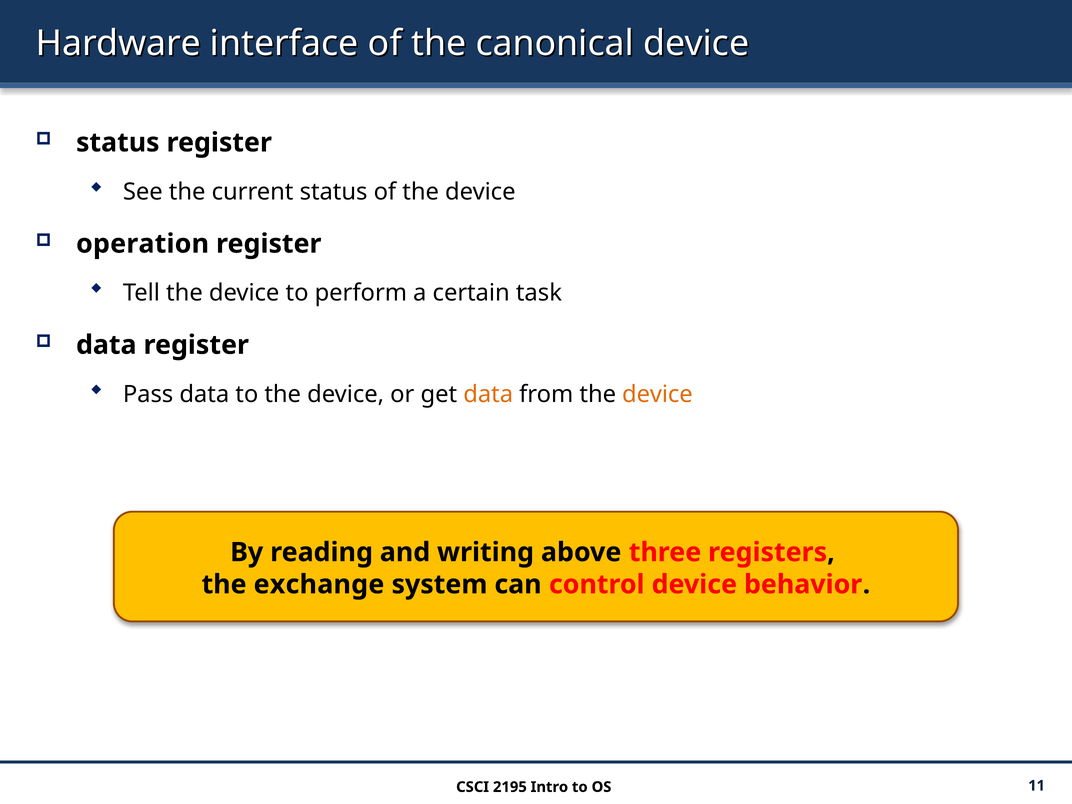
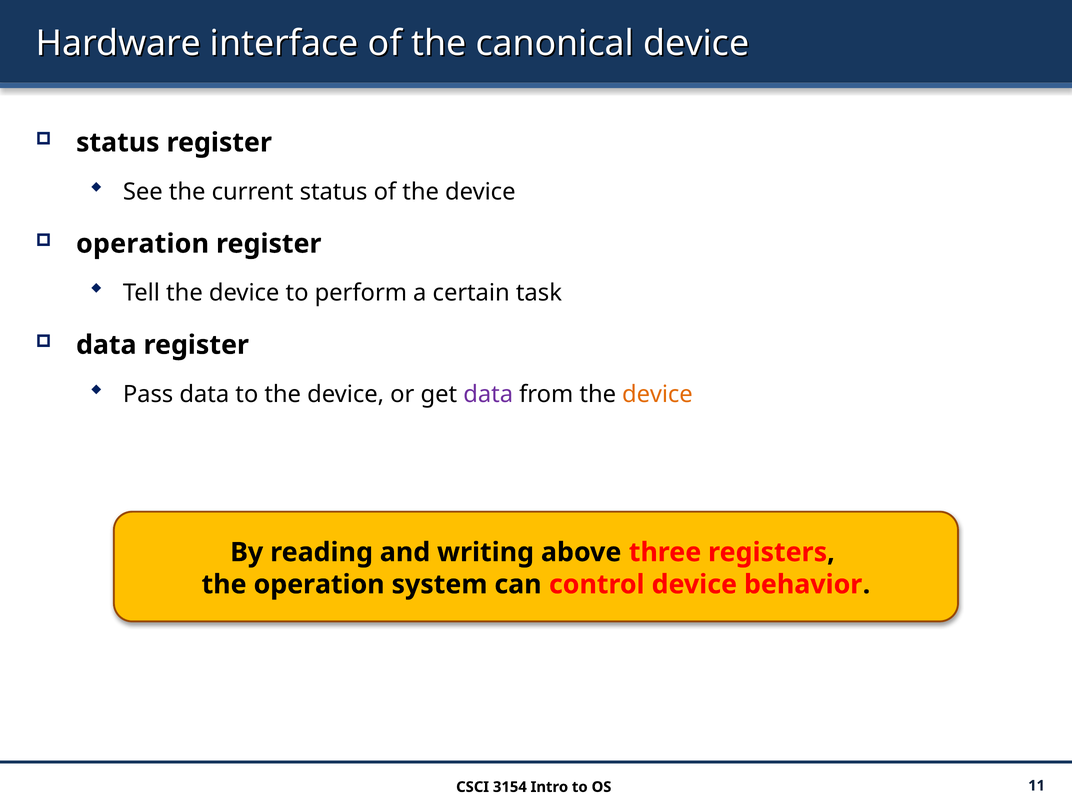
data colour: orange -> purple (488, 394)
the exchange: exchange -> operation (319, 584)
2195: 2195 -> 3154 (510, 787)
